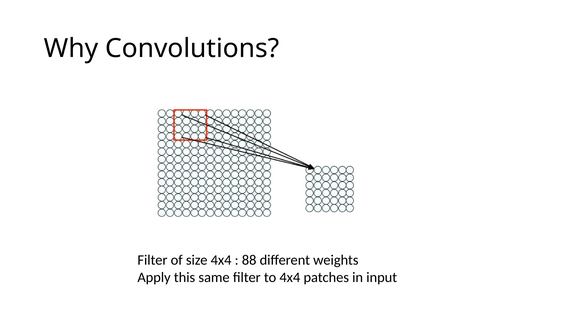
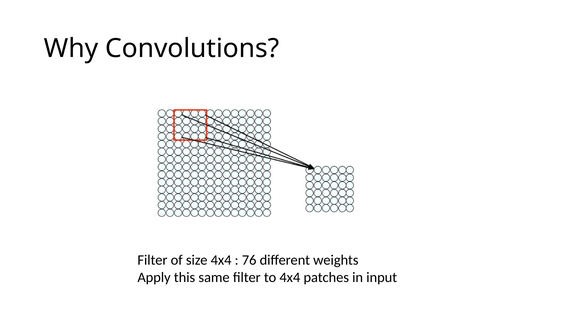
88: 88 -> 76 (249, 260)
